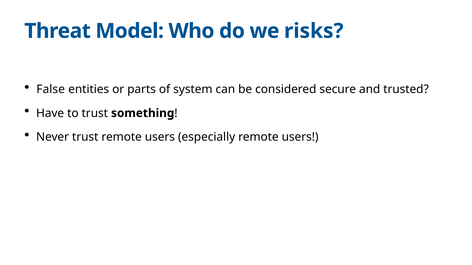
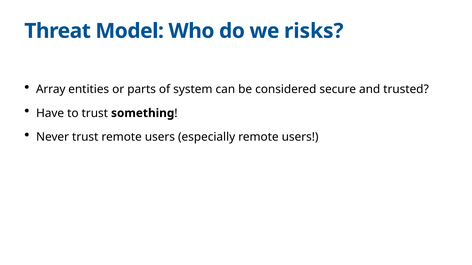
False: False -> Array (51, 90)
